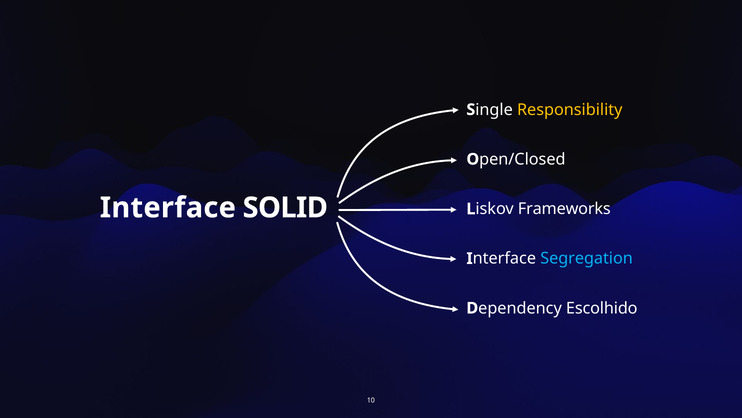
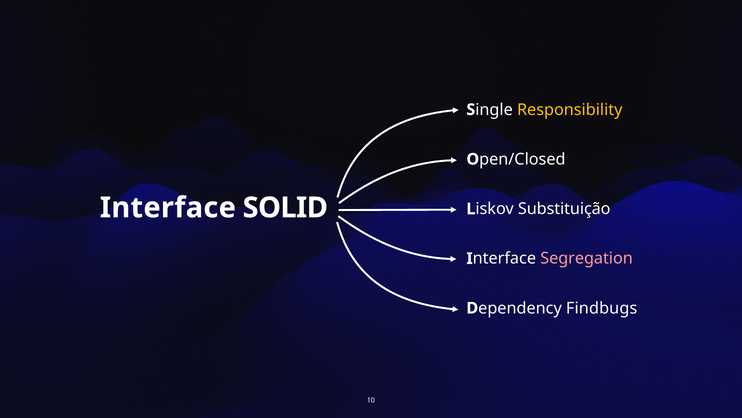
Frameworks: Frameworks -> Substituição (564, 209)
Segregation colour: light blue -> pink (587, 258)
Escolhido: Escolhido -> Findbugs (602, 308)
